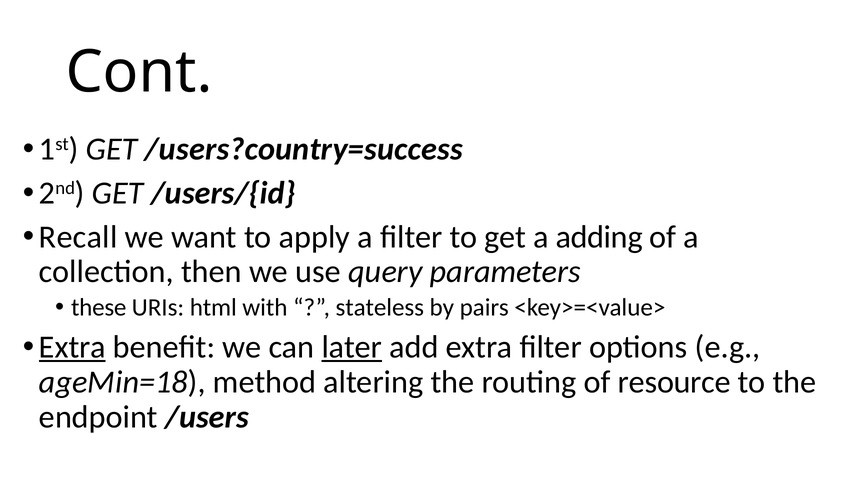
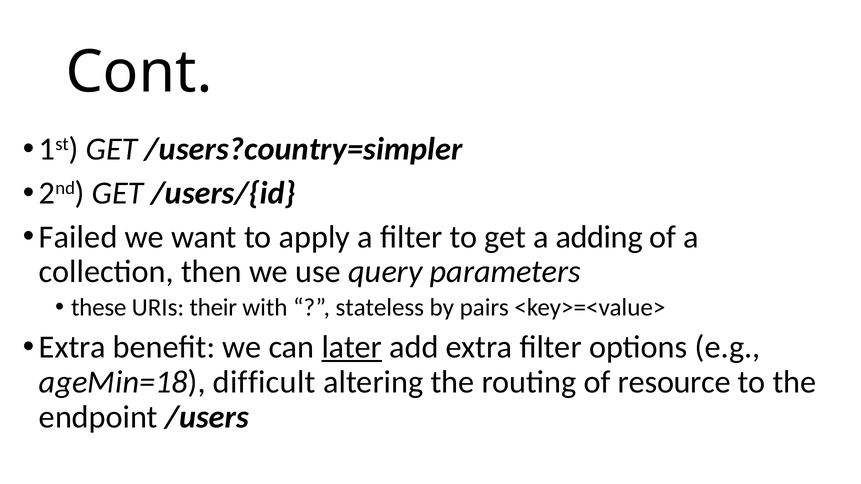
/users?country=success: /users?country=success -> /users?country=simpler (304, 149)
Recall: Recall -> Failed (78, 237)
html: html -> their (213, 308)
Extra underline: present -> none (72, 347)
method: method -> difficult (264, 382)
